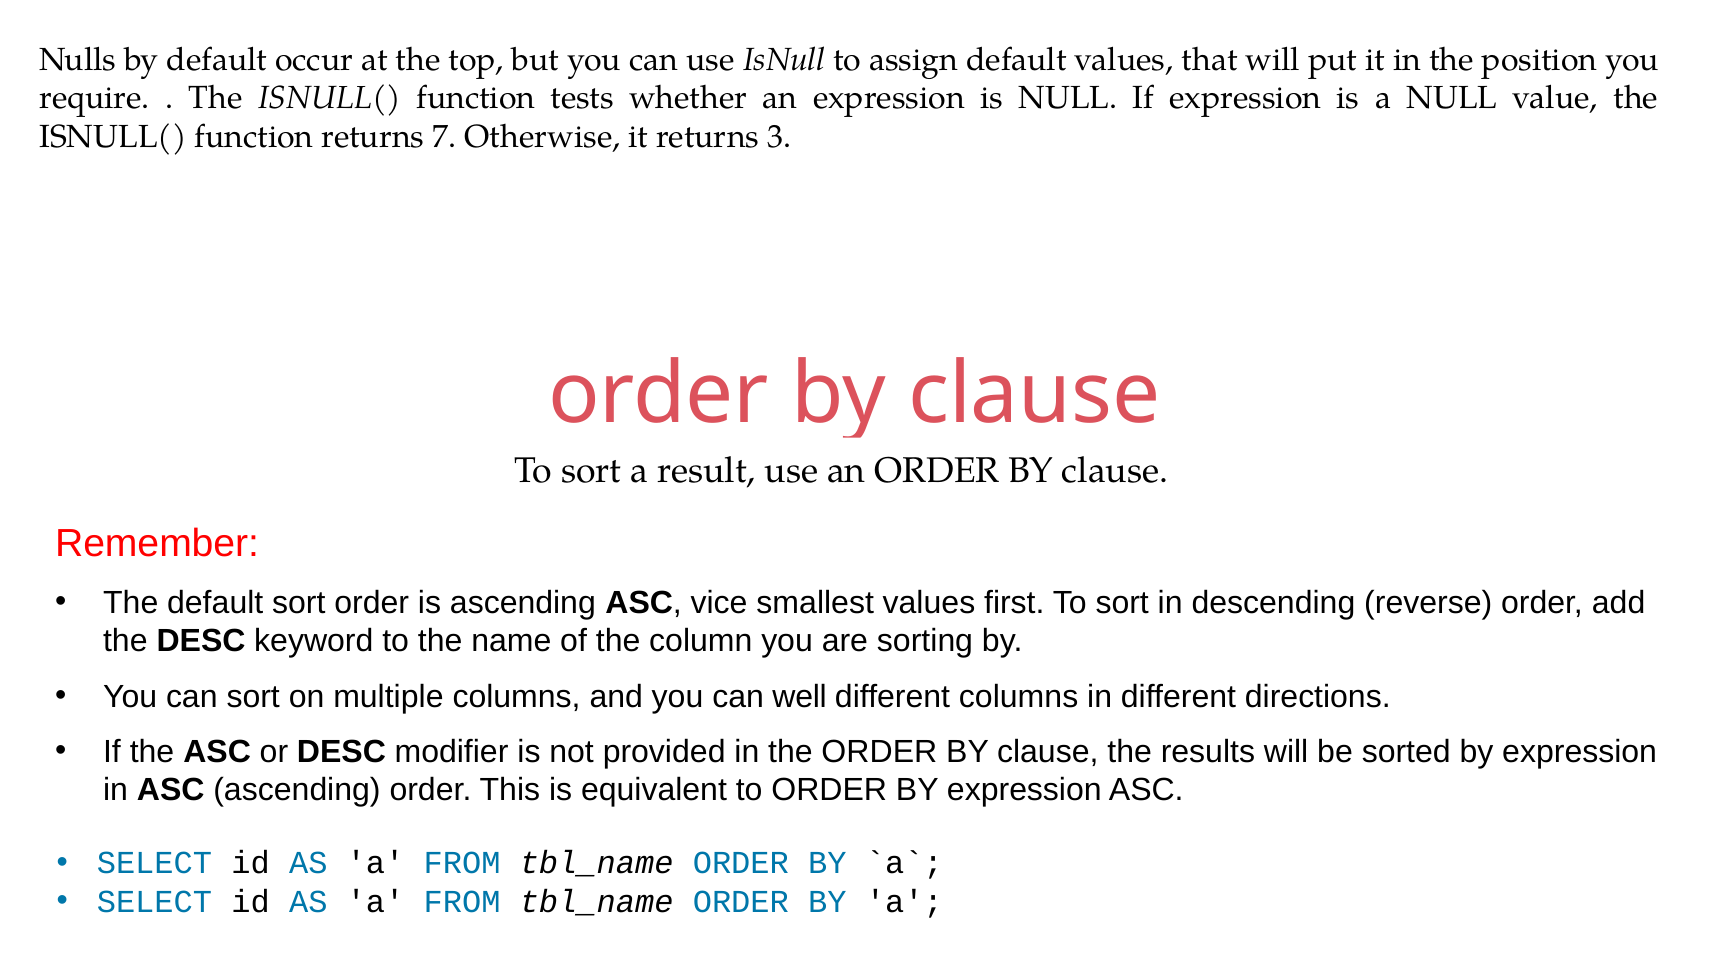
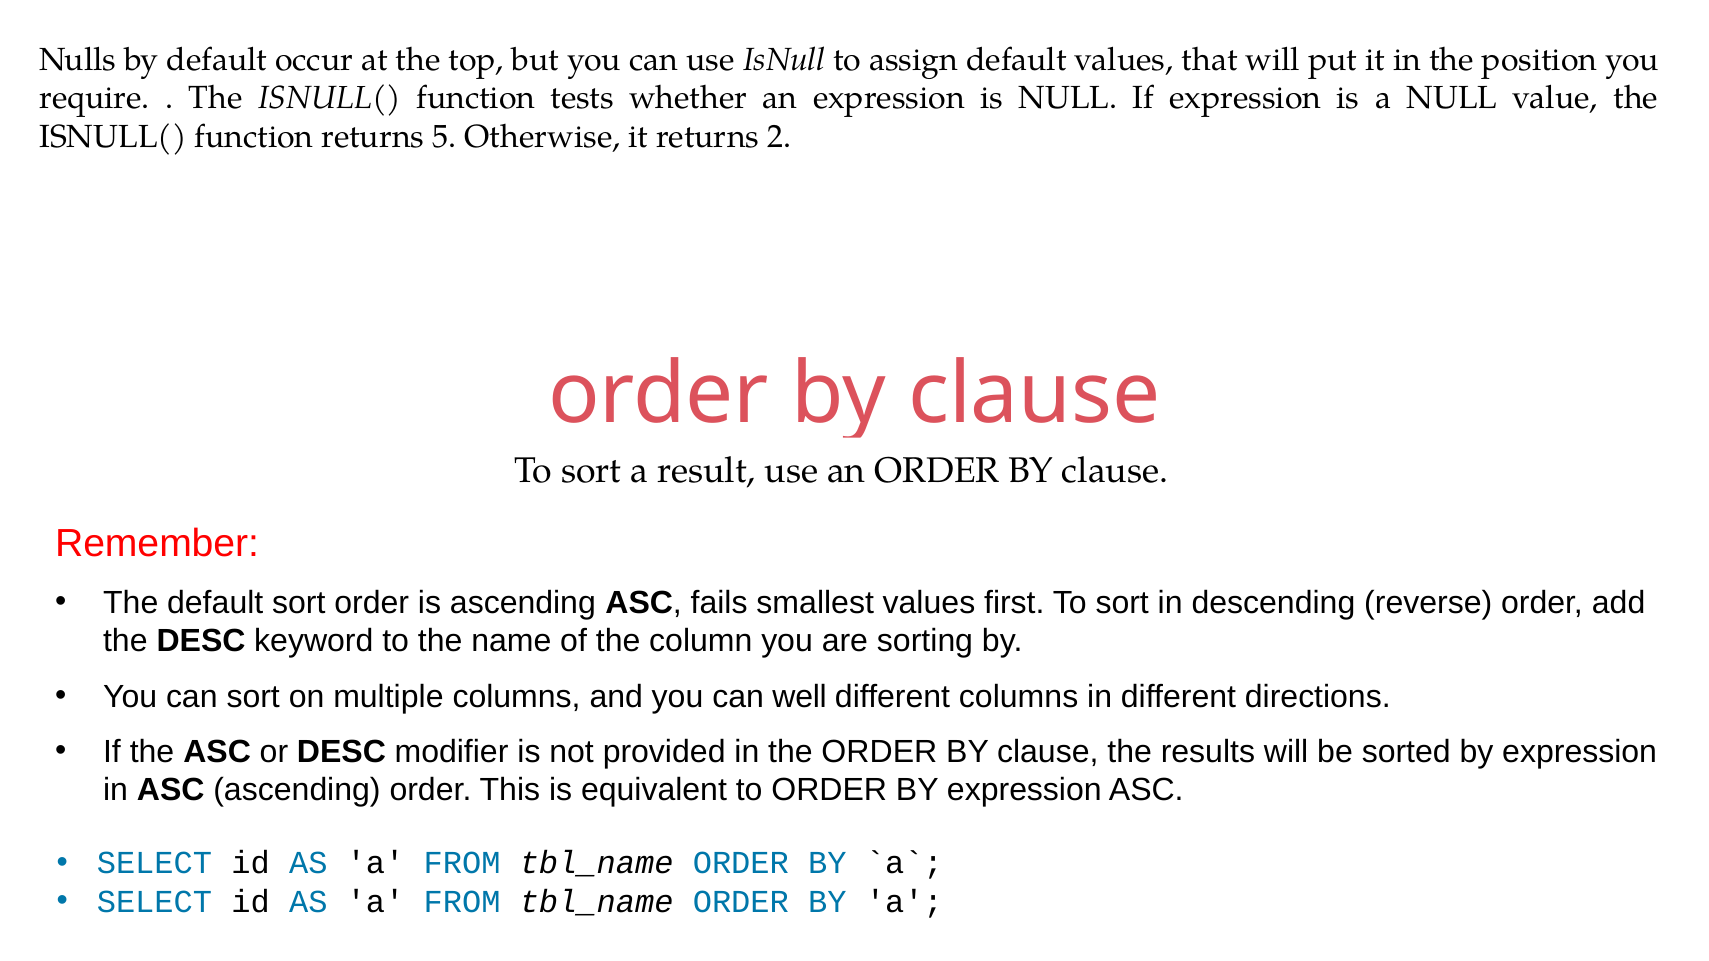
7: 7 -> 5 (444, 137)
3: 3 -> 2 (779, 137)
vice: vice -> fails (719, 603)
